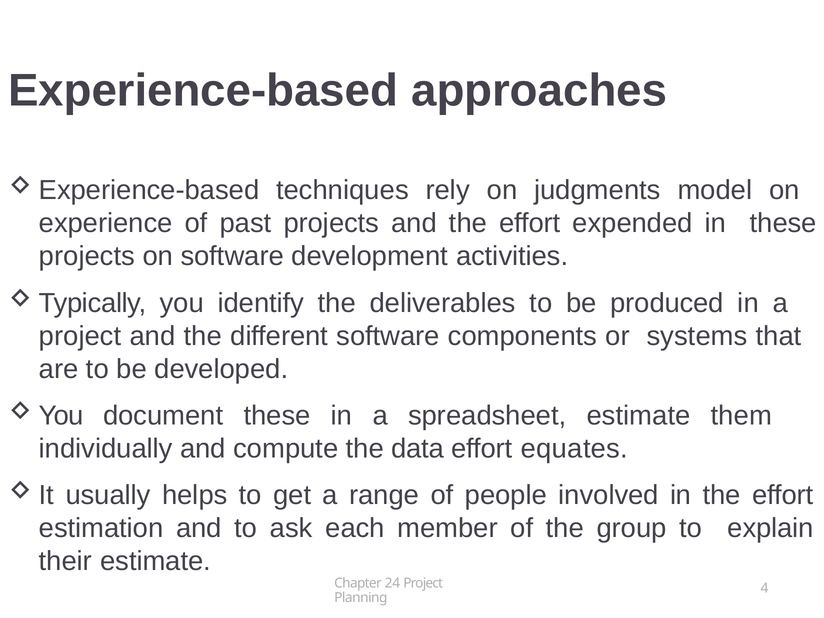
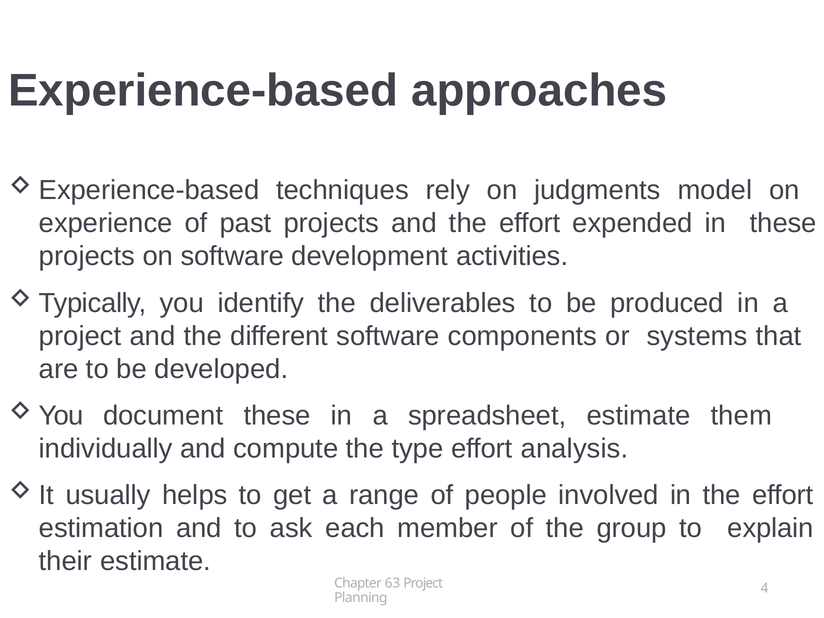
data: data -> type (418, 449)
equates: equates -> analysis (575, 449)
24: 24 -> 63 (392, 583)
